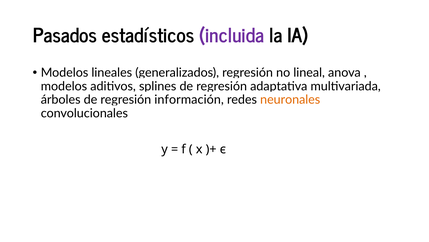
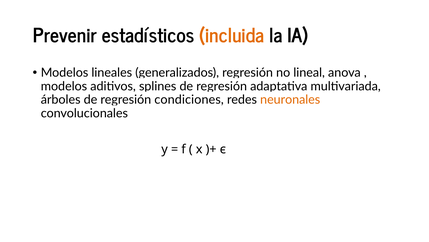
Pasados: Pasados -> Prevenir (65, 36)
incluida colour: purple -> orange (232, 36)
información: información -> condiciones (189, 100)
